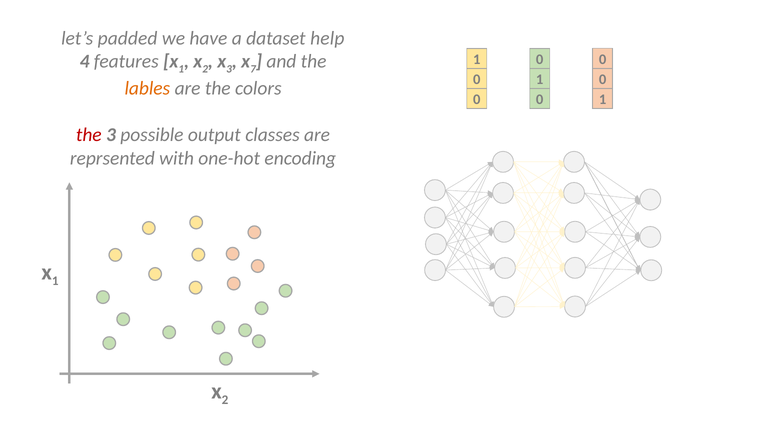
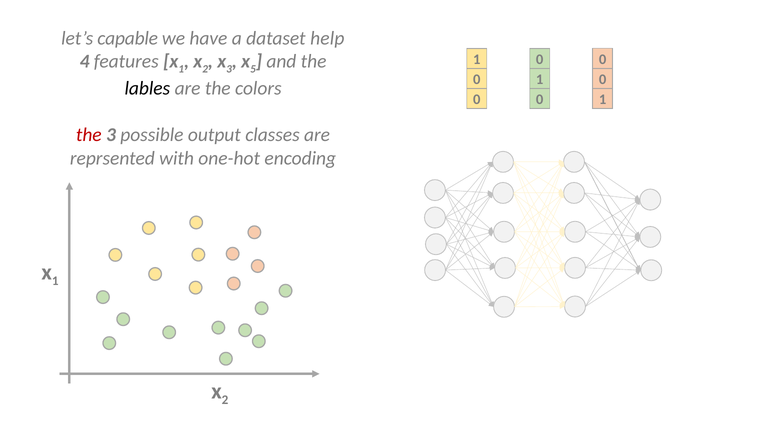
padded: padded -> capable (128, 38)
7: 7 -> 5 (253, 69)
lables colour: orange -> black (147, 88)
